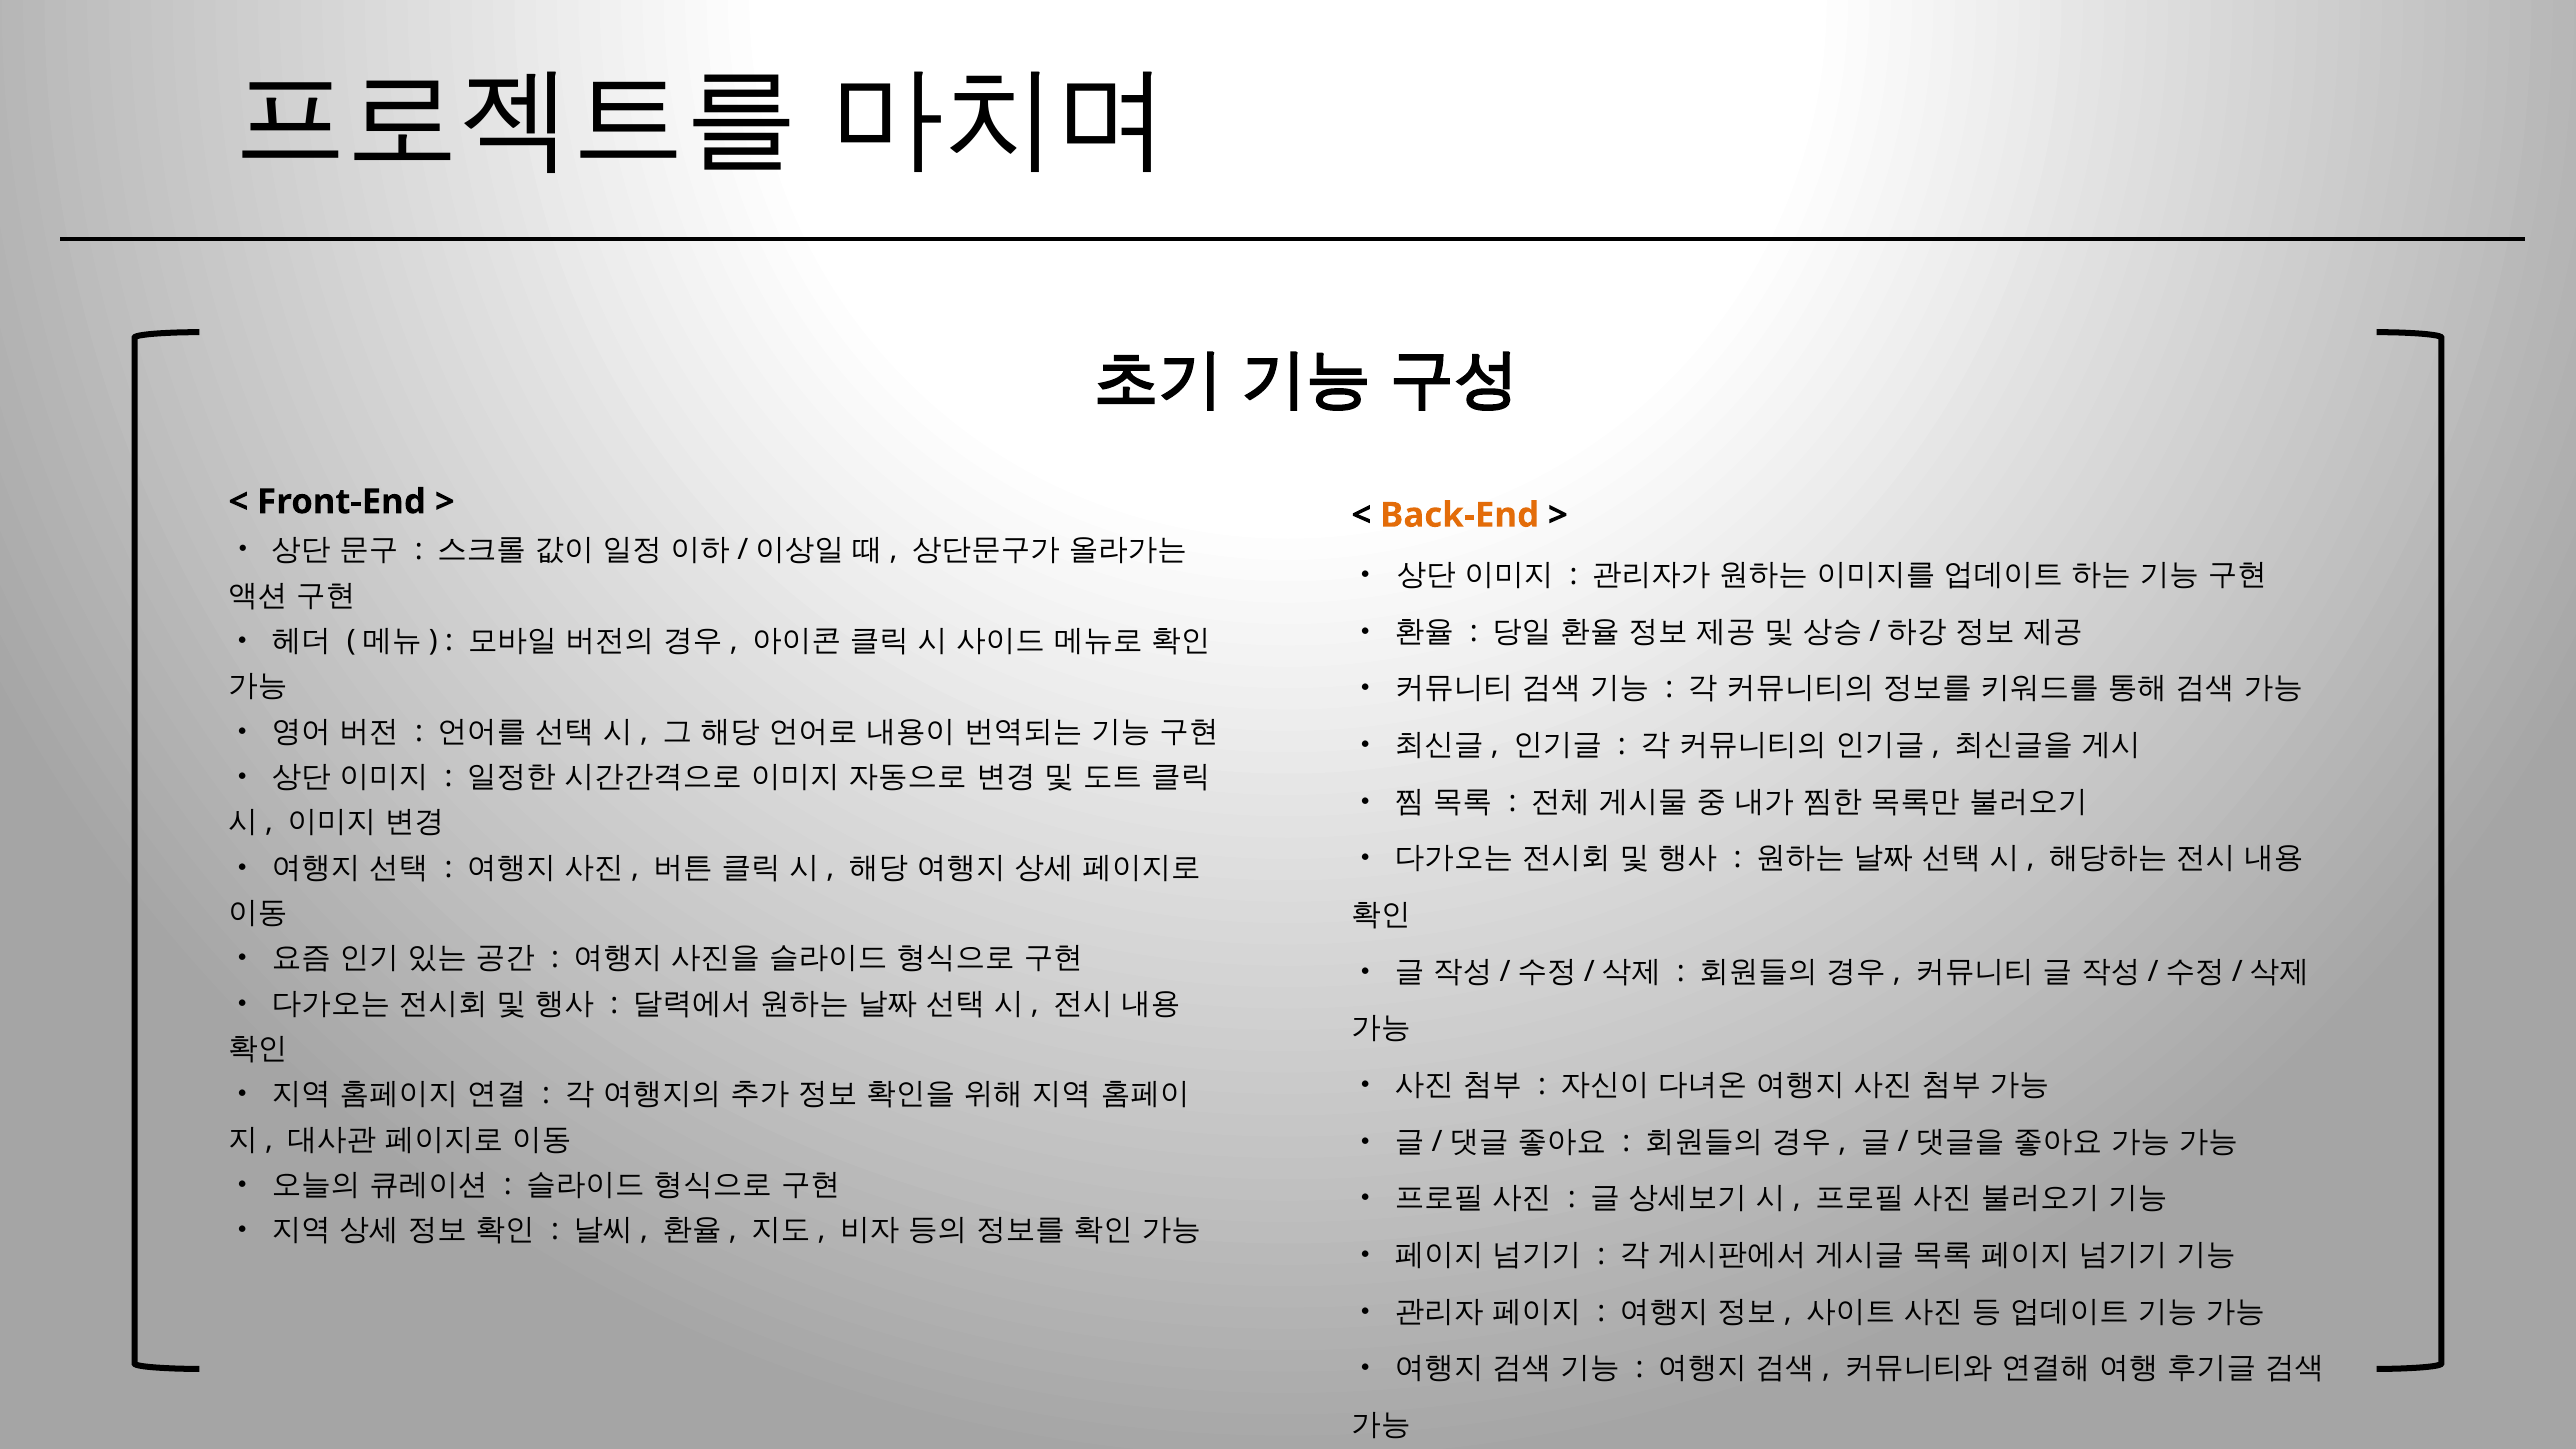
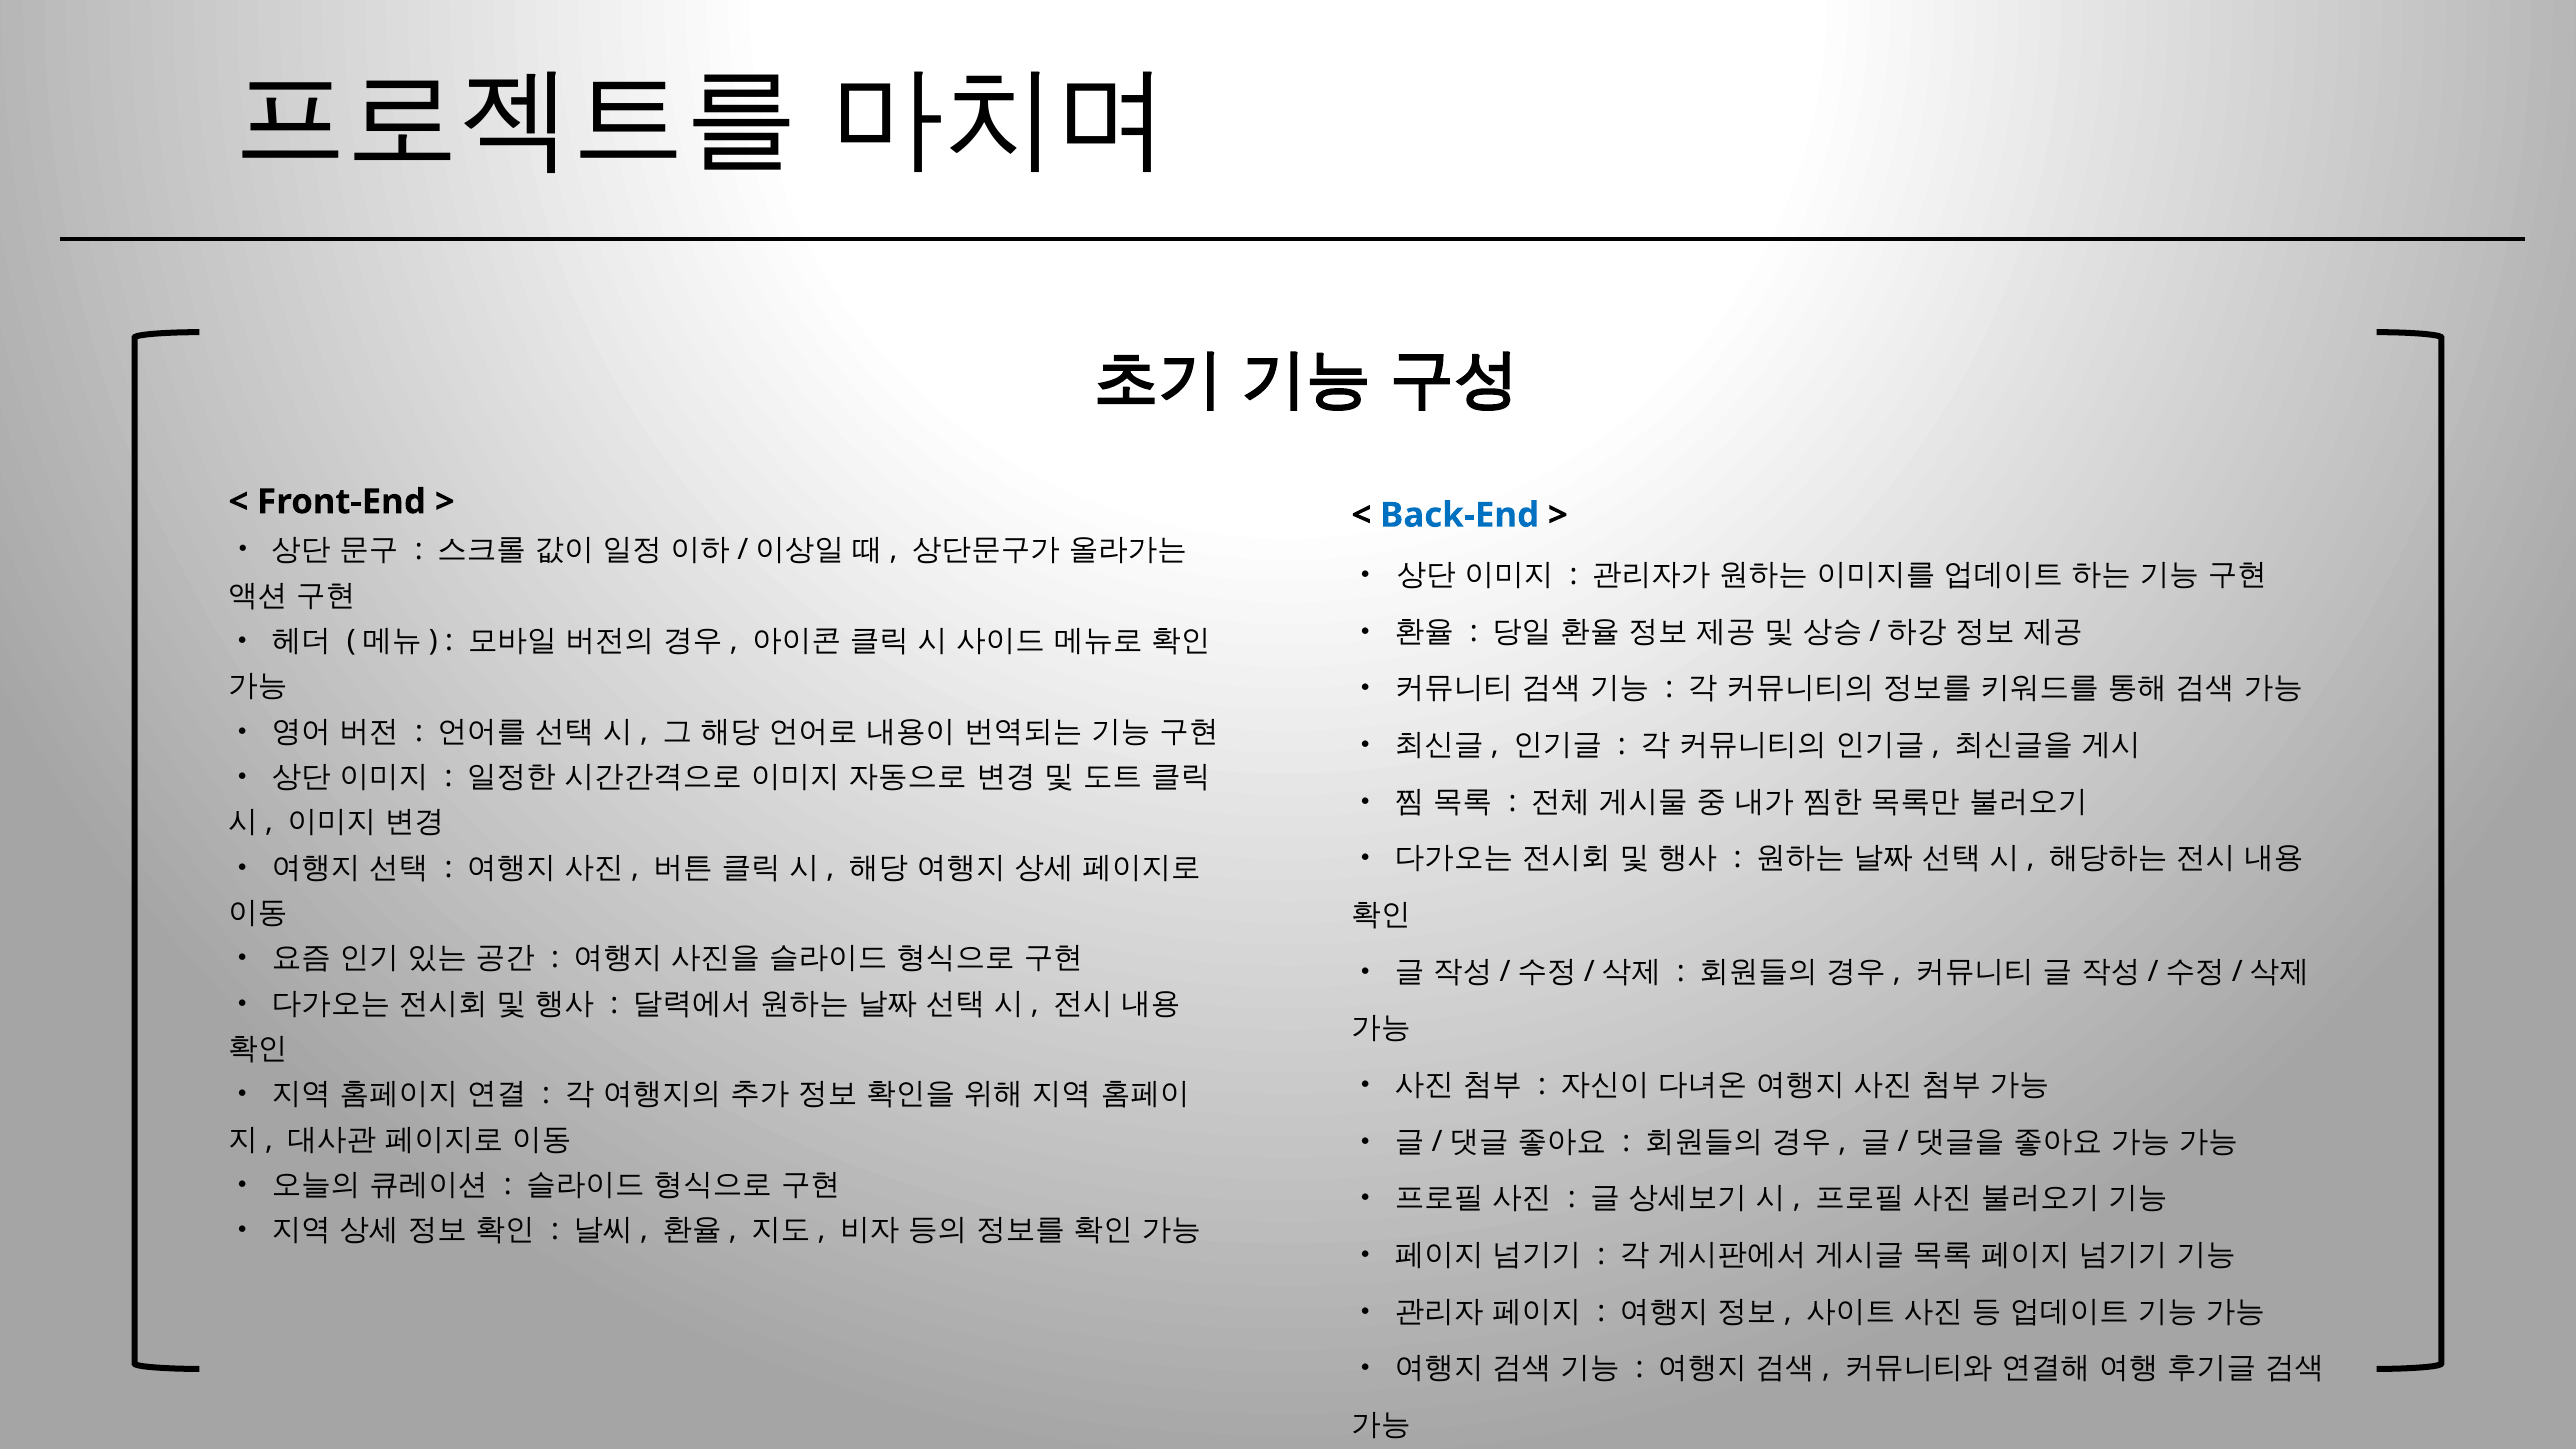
Back-End colour: orange -> blue (1460, 515)
